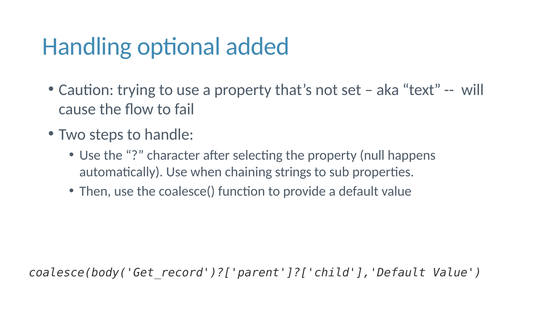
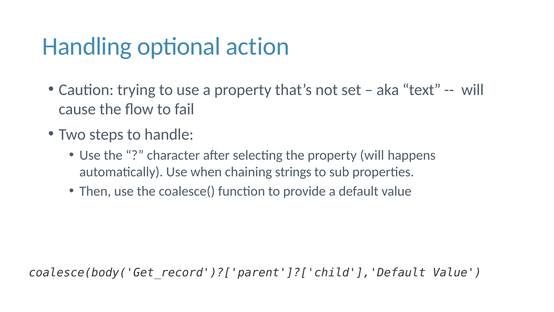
added: added -> action (258, 47)
property null: null -> will (372, 155)
